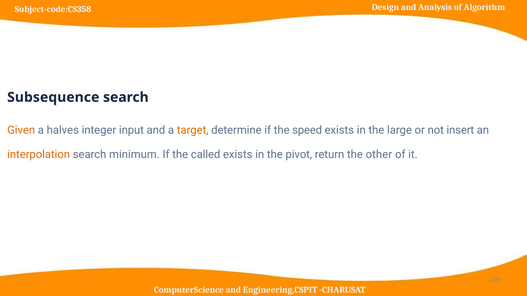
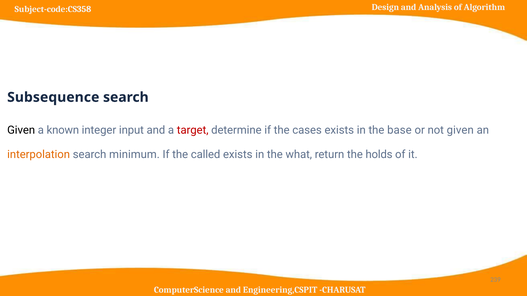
Given colour: orange -> black (21, 130)
halves: halves -> known (63, 130)
target colour: orange -> red (193, 130)
speed: speed -> cases (307, 130)
large: large -> base (399, 130)
not insert: insert -> given (460, 130)
pivot: pivot -> what (299, 155)
other: other -> holds (379, 155)
